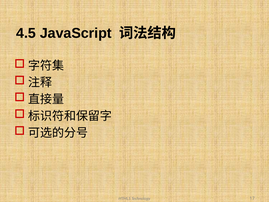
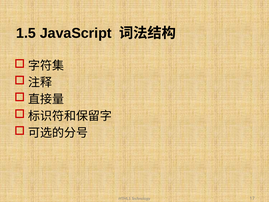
4.5: 4.5 -> 1.5 (26, 33)
